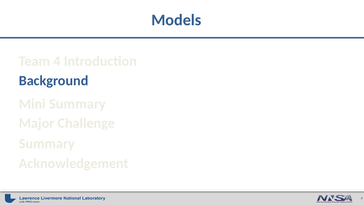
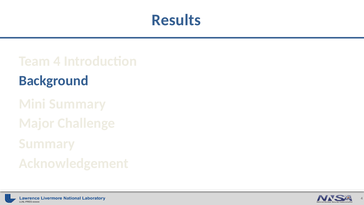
Models: Models -> Results (176, 20)
